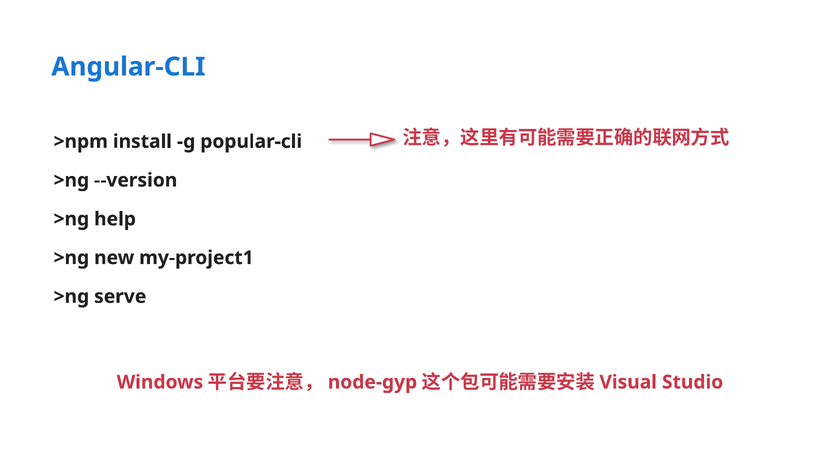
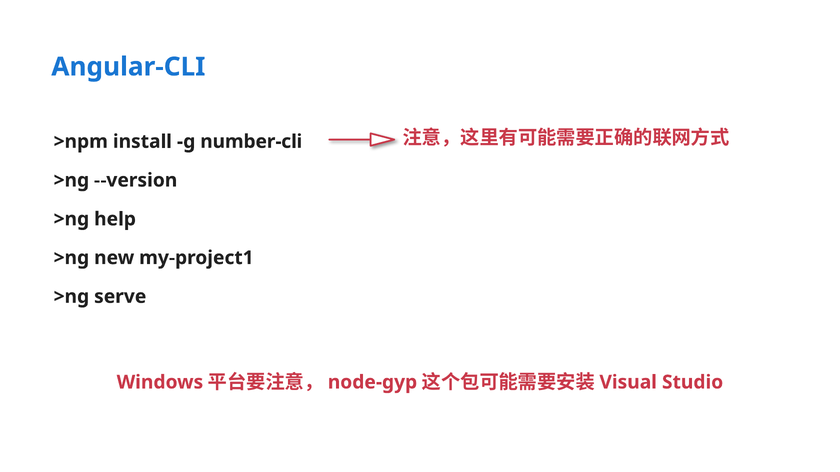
popular-cli: popular-cli -> number-cli (251, 142)
